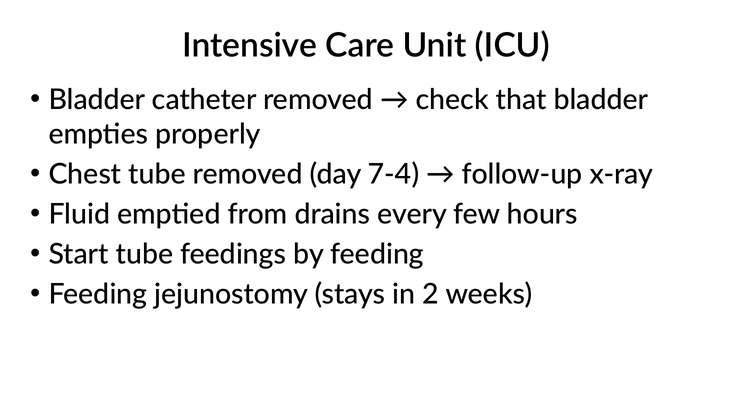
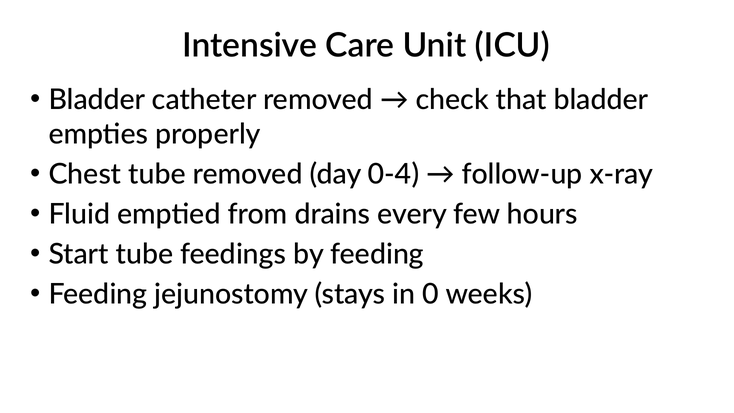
7-4: 7-4 -> 0-4 (394, 174)
2: 2 -> 0 (431, 294)
